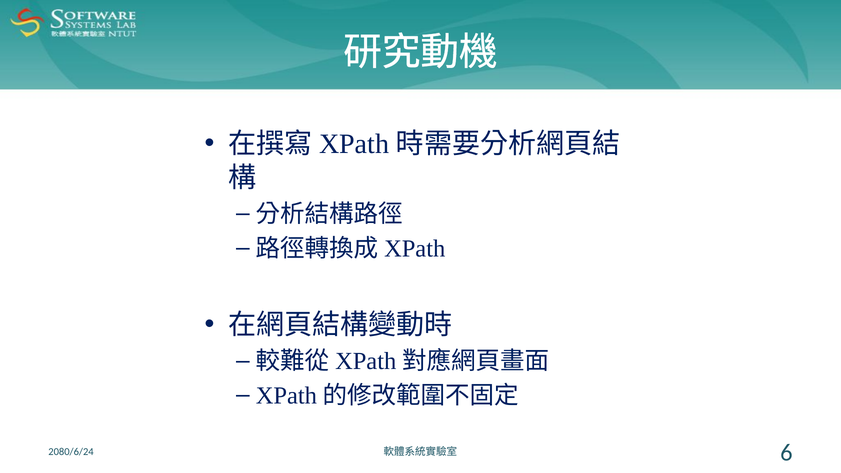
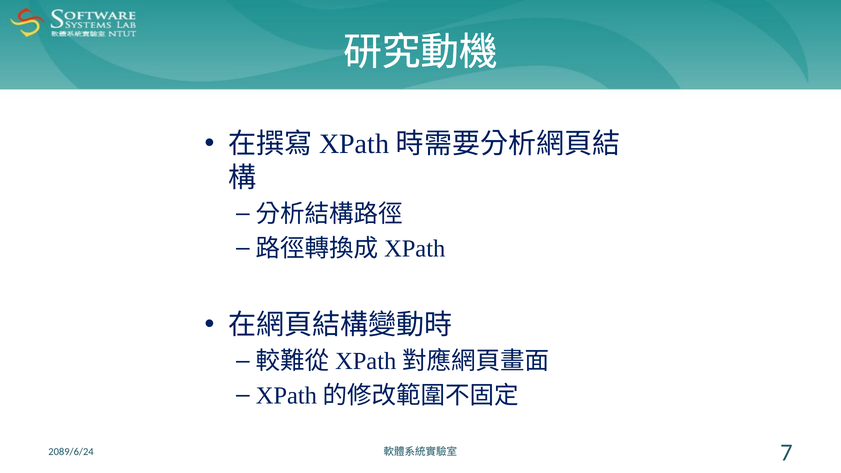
2080/6/24: 2080/6/24 -> 2089/6/24 (71, 452)
6: 6 -> 7 (786, 452)
